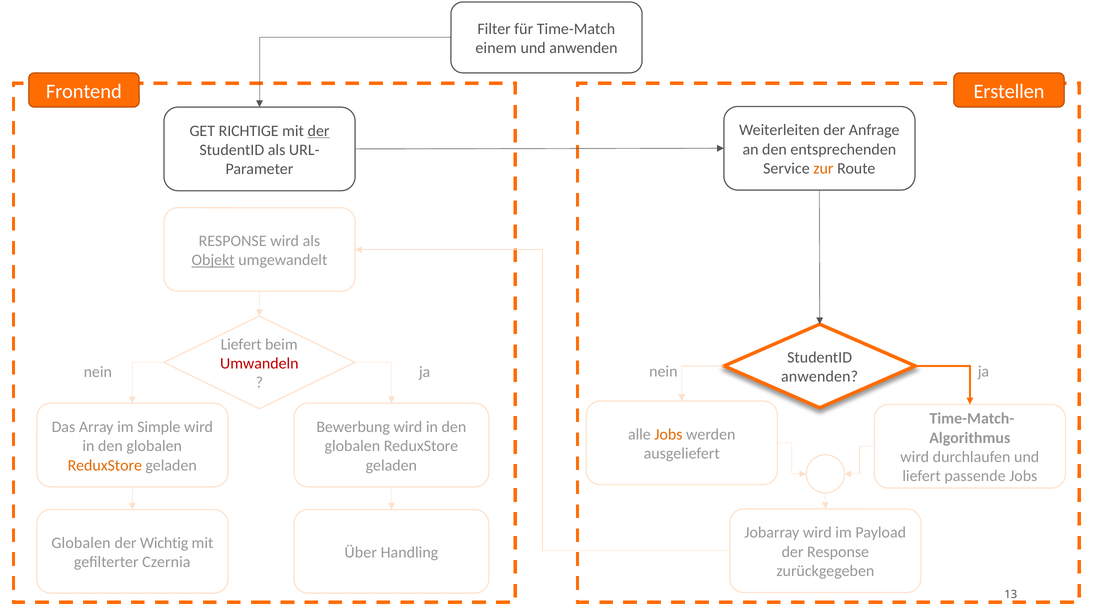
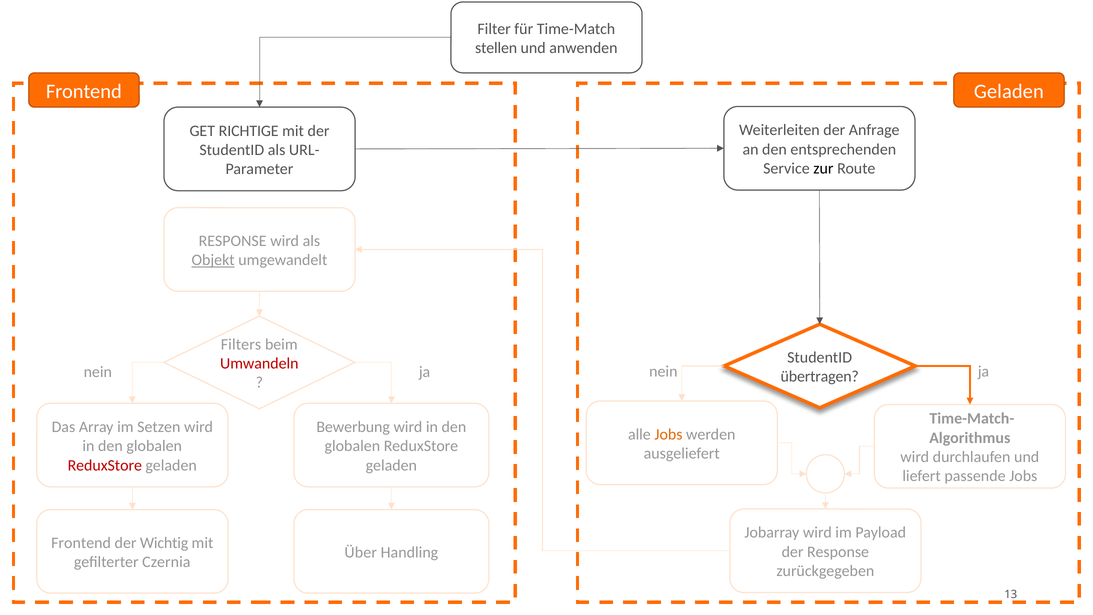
einem: einem -> stellen (496, 48)
Frontend Erstellen: Erstellen -> Geladen (1009, 91)
der underline: present -> none (319, 131)
zur colour: orange -> black (823, 168)
Liefert: Liefert -> Filters (241, 344)
anwenden: anwenden -> übertragen (820, 377)
Simple: Simple -> Setzen (159, 427)
ReduxStore colour: orange -> red (105, 465)
Globalen: Globalen -> Frontend (81, 543)
